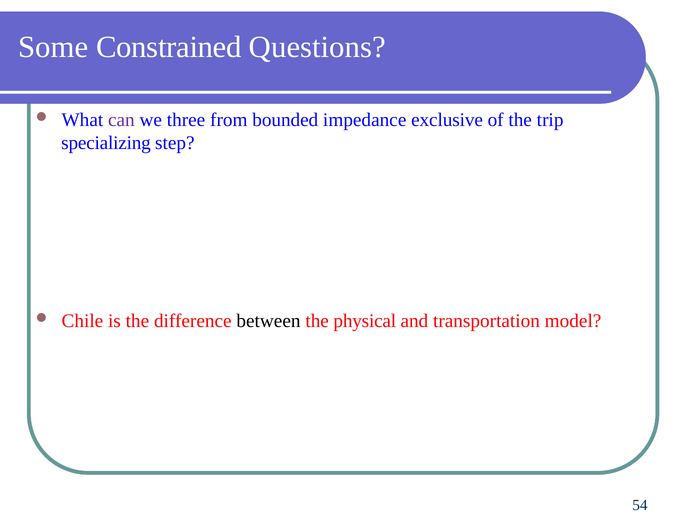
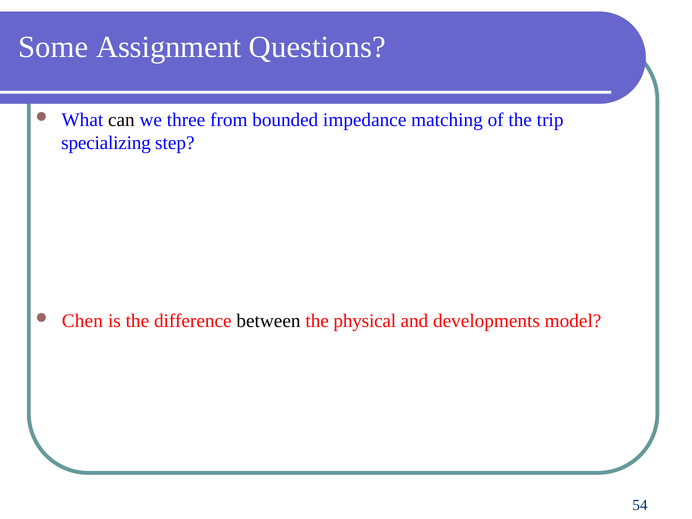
Constrained: Constrained -> Assignment (169, 47)
can colour: purple -> black (121, 120)
exclusive: exclusive -> matching (447, 120)
Chile: Chile -> Chen (82, 321)
transportation: transportation -> developments (486, 321)
